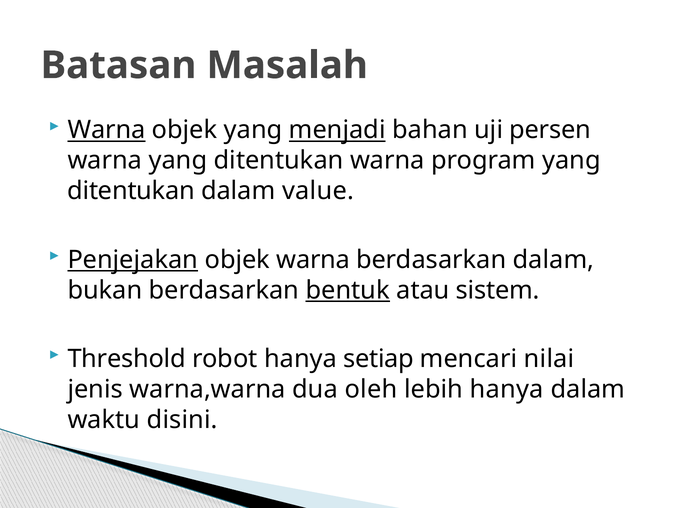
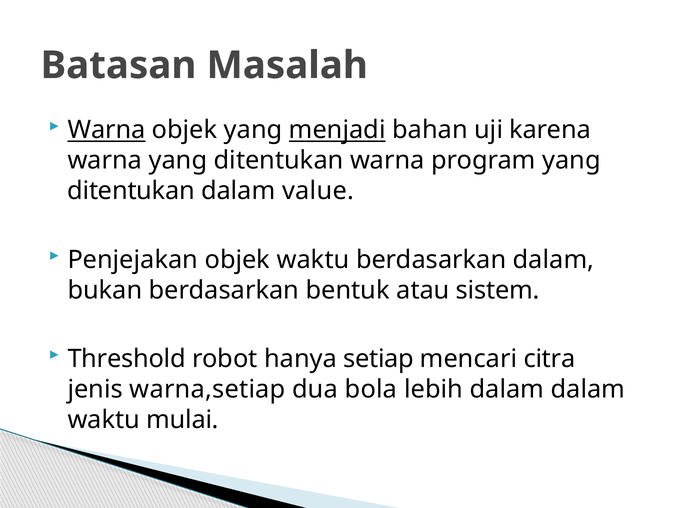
persen: persen -> karena (550, 130)
Penjejakan underline: present -> none (133, 260)
objek warna: warna -> waktu (313, 260)
bentuk underline: present -> none (348, 290)
nilai: nilai -> citra (549, 359)
warna,warna: warna,warna -> warna,setiap (207, 389)
oleh: oleh -> bola (371, 389)
lebih hanya: hanya -> dalam (507, 389)
disini: disini -> mulai (182, 419)
